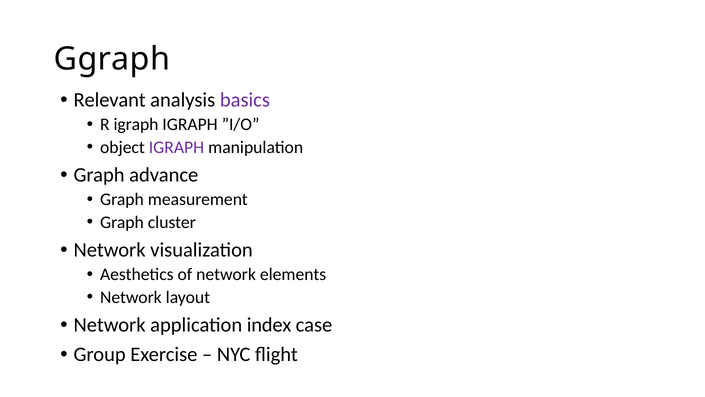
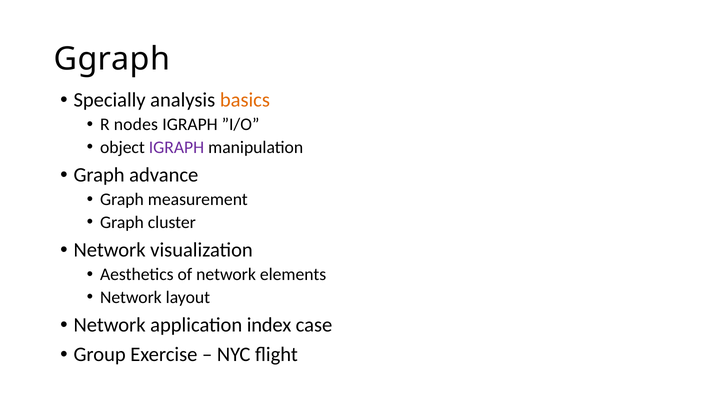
Relevant: Relevant -> Specially (110, 100)
basics colour: purple -> orange (245, 100)
R igraph: igraph -> nodes (136, 124)
